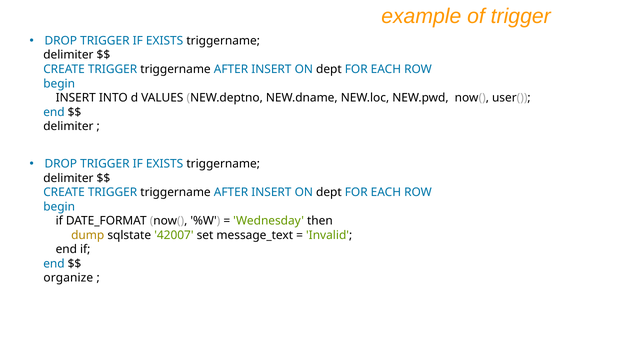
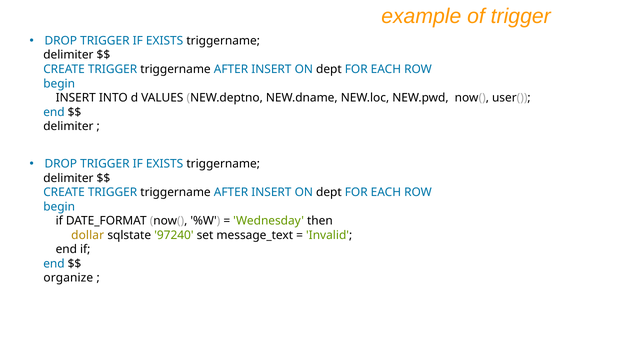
dump: dump -> dollar (88, 235)
42007: 42007 -> 97240 (174, 235)
